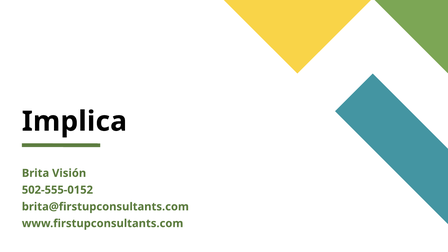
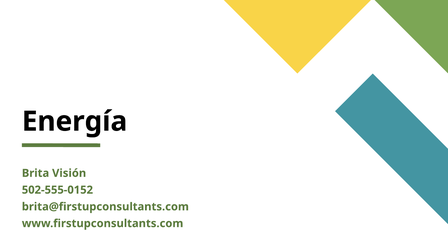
Implica: Implica -> Energía (75, 121)
